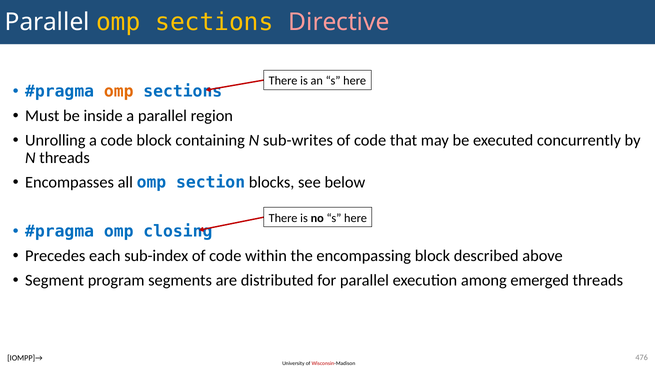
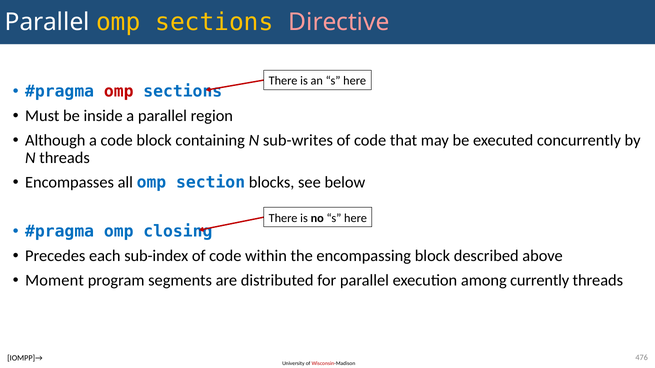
omp colour: orange -> red (119, 92)
Unrolling: Unrolling -> Although (55, 141)
Segment: Segment -> Moment (55, 281)
emerged: emerged -> currently (540, 281)
